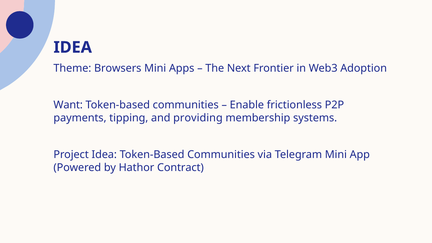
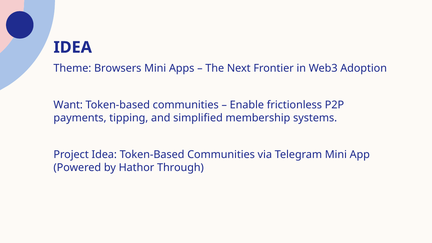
providing: providing -> simplified (198, 118)
Contract: Contract -> Through (180, 168)
